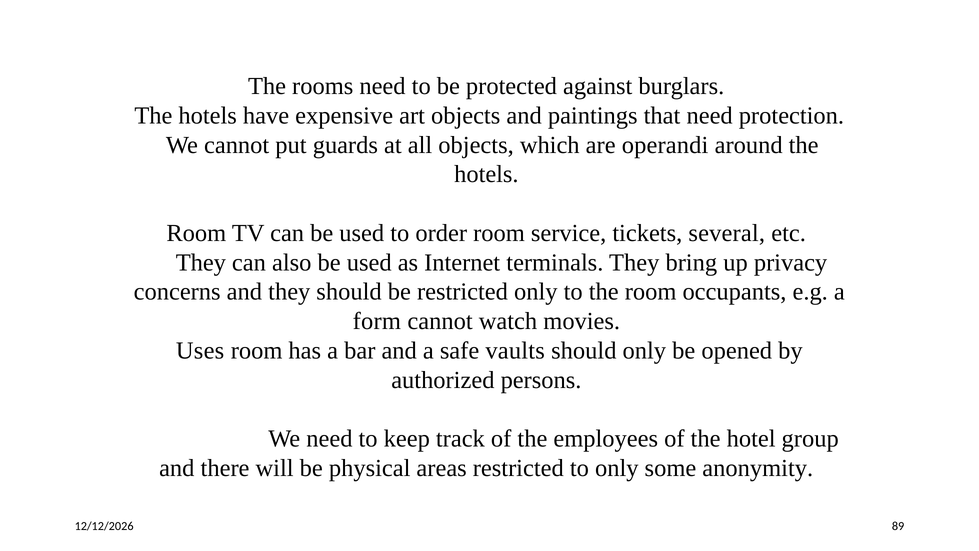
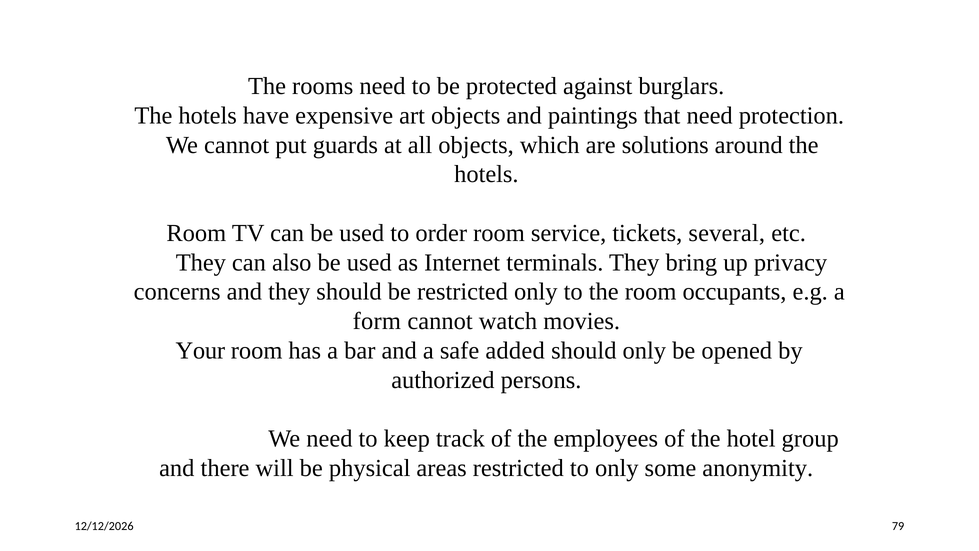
operandi: operandi -> solutions (665, 145)
Uses: Uses -> Your (200, 350)
vaults: vaults -> added (515, 350)
89: 89 -> 79 (898, 526)
